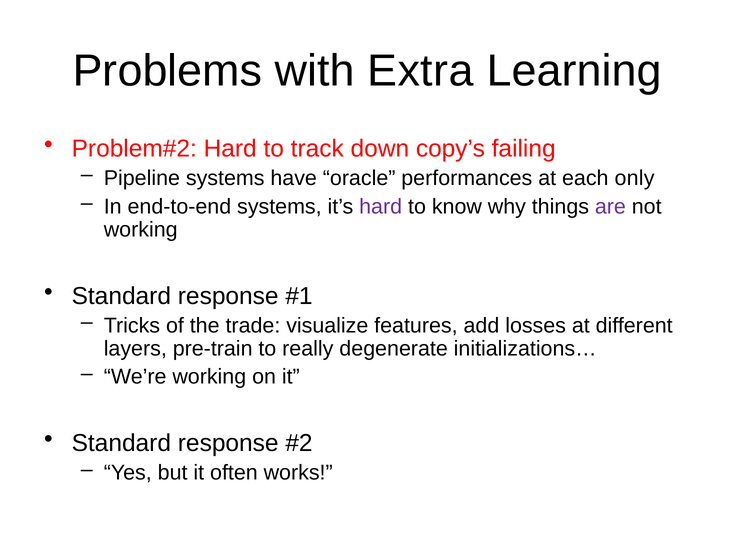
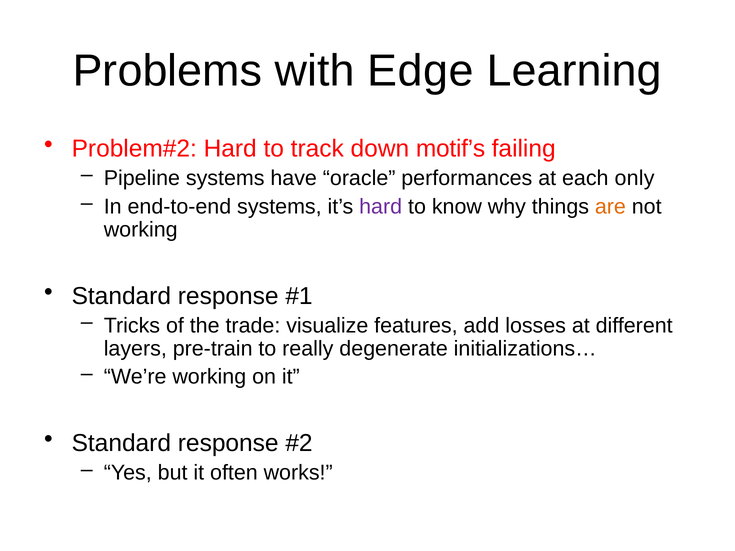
Extra: Extra -> Edge (420, 71)
copy’s: copy’s -> motif’s (451, 149)
are colour: purple -> orange (610, 207)
